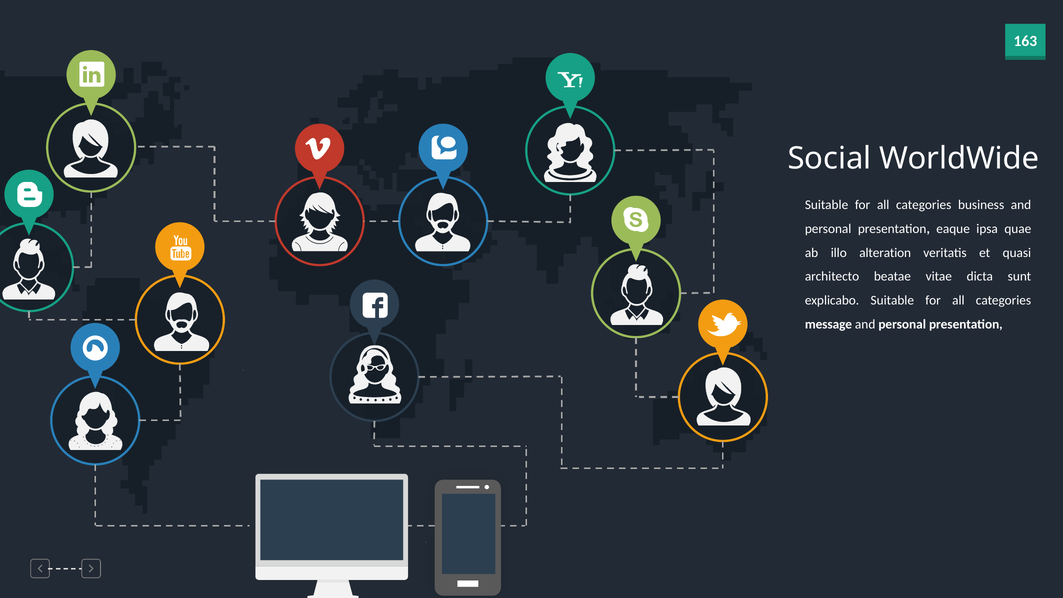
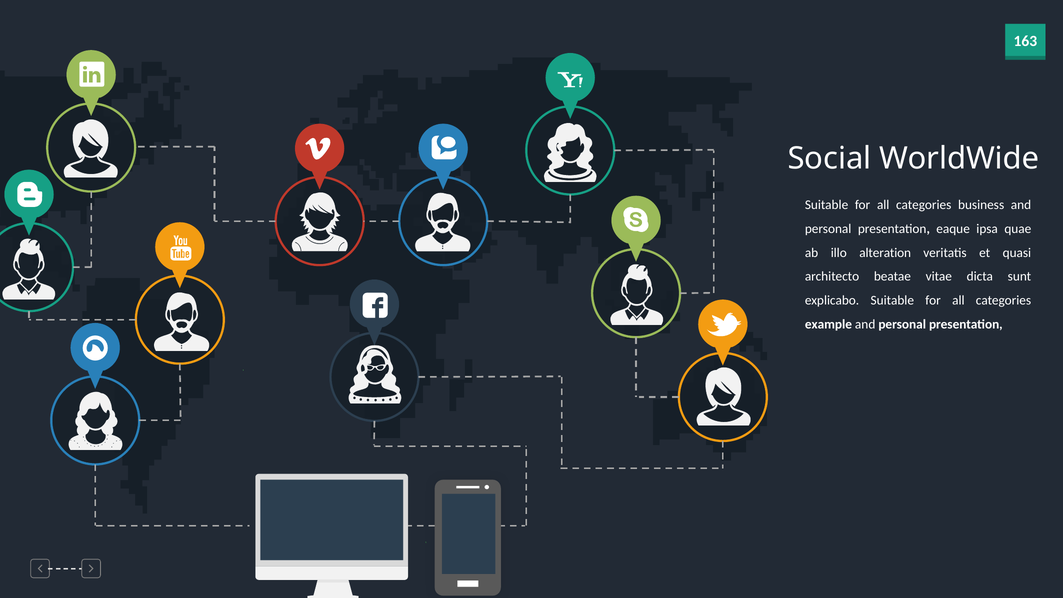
message: message -> example (828, 324)
